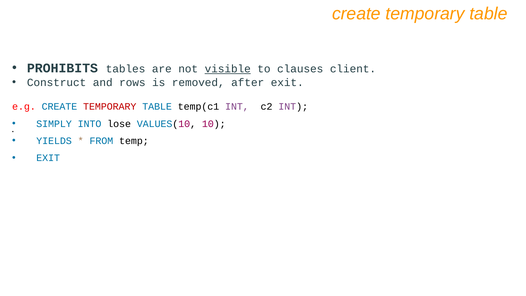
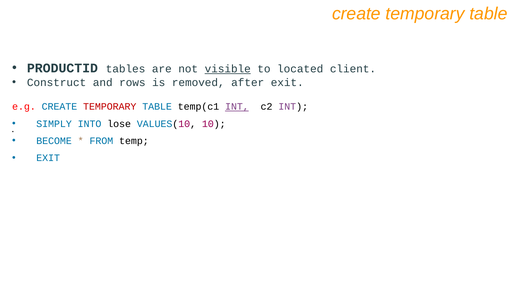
PROHIBITS: PROHIBITS -> PRODUCTID (62, 68)
clauses: clauses -> located (300, 69)
INT underline: none -> present (237, 107)
YIELDS: YIELDS -> BECOME (54, 141)
